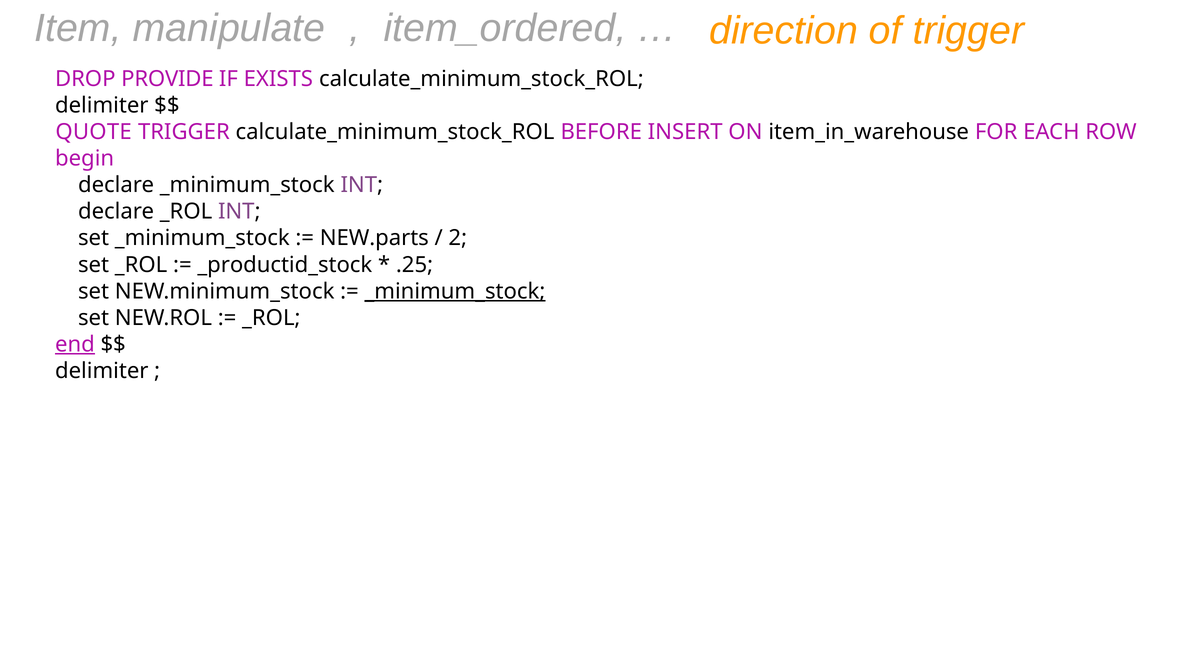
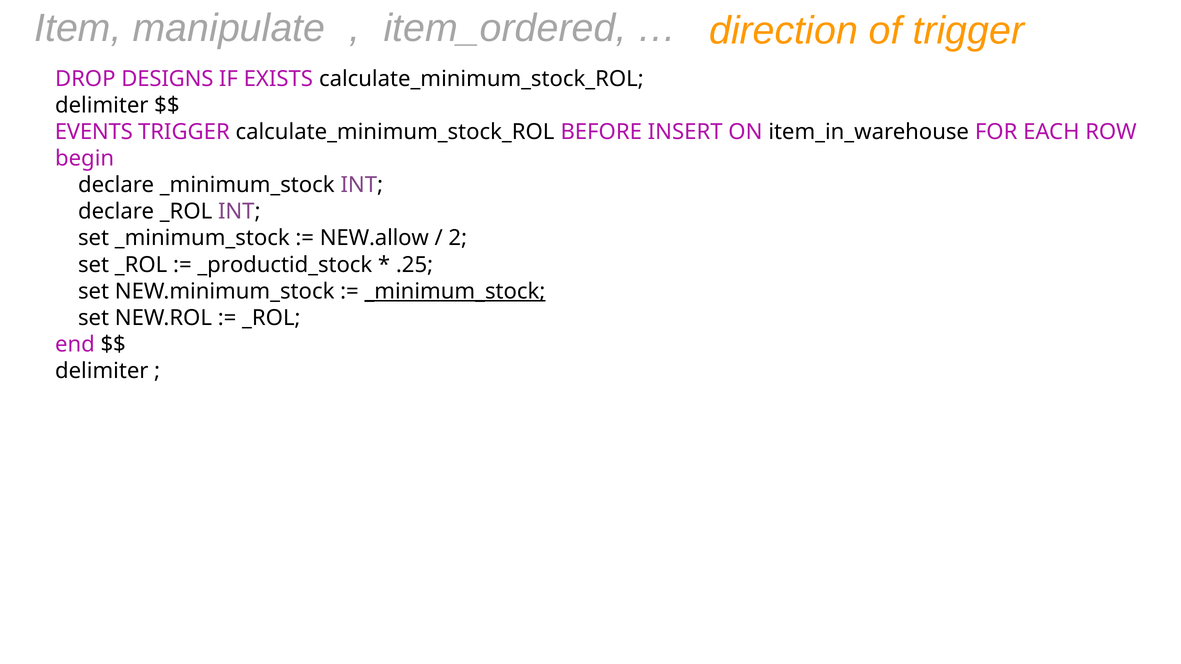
PROVIDE: PROVIDE -> DESIGNS (167, 79)
QUOTE: QUOTE -> EVENTS (94, 132)
NEW.parts: NEW.parts -> NEW.allow (374, 238)
end underline: present -> none (75, 345)
